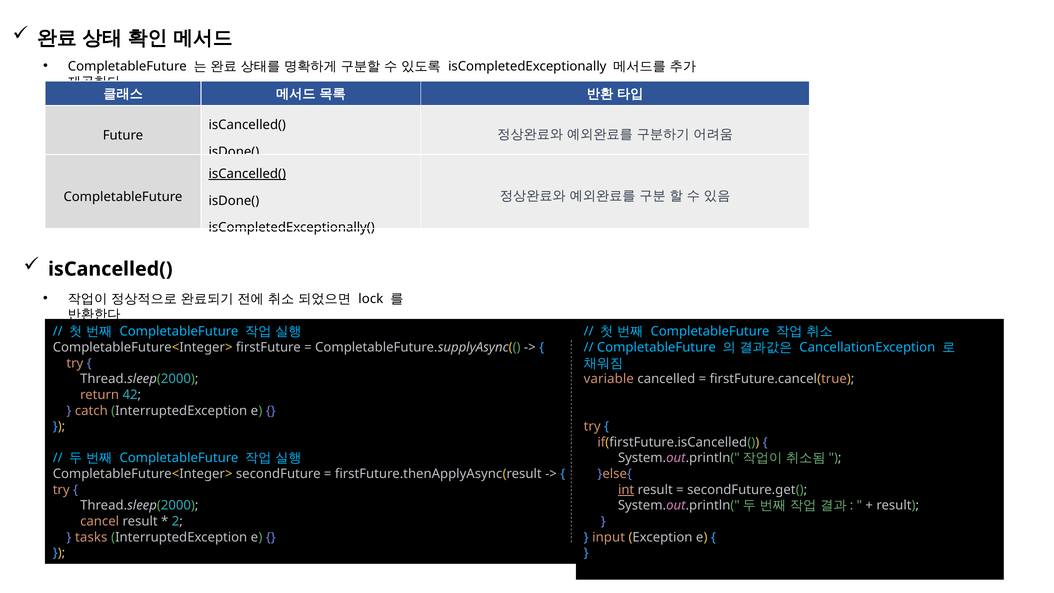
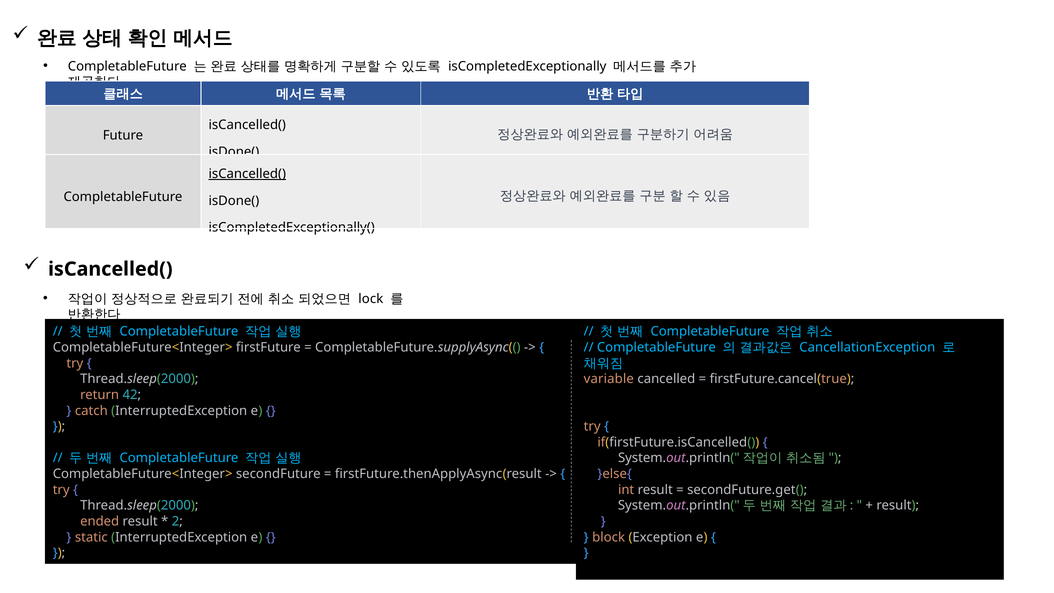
int underline: present -> none (626, 490)
cancel: cancel -> ended (100, 521)
tasks: tasks -> static (91, 537)
input: input -> block (609, 537)
